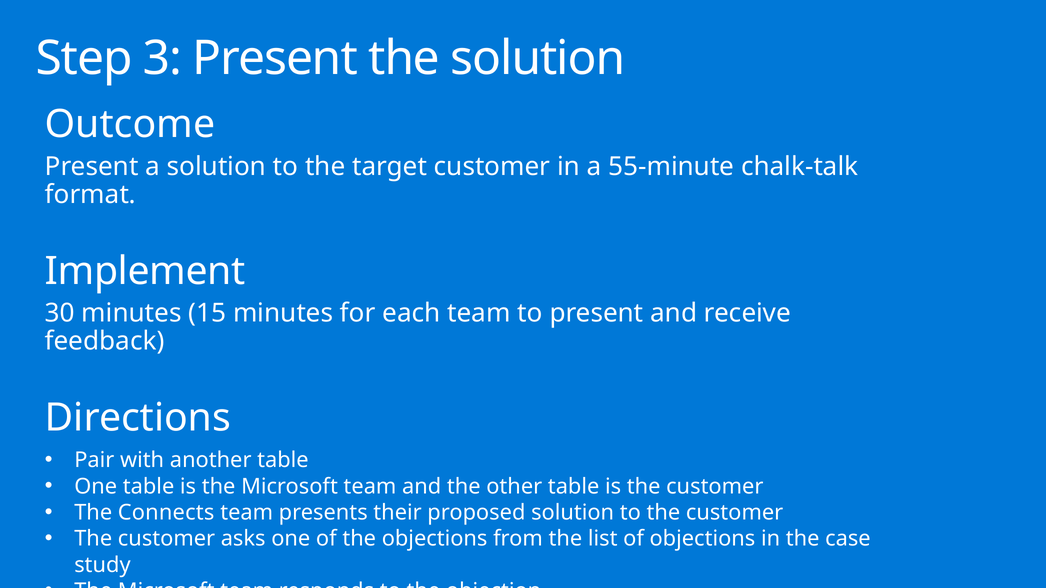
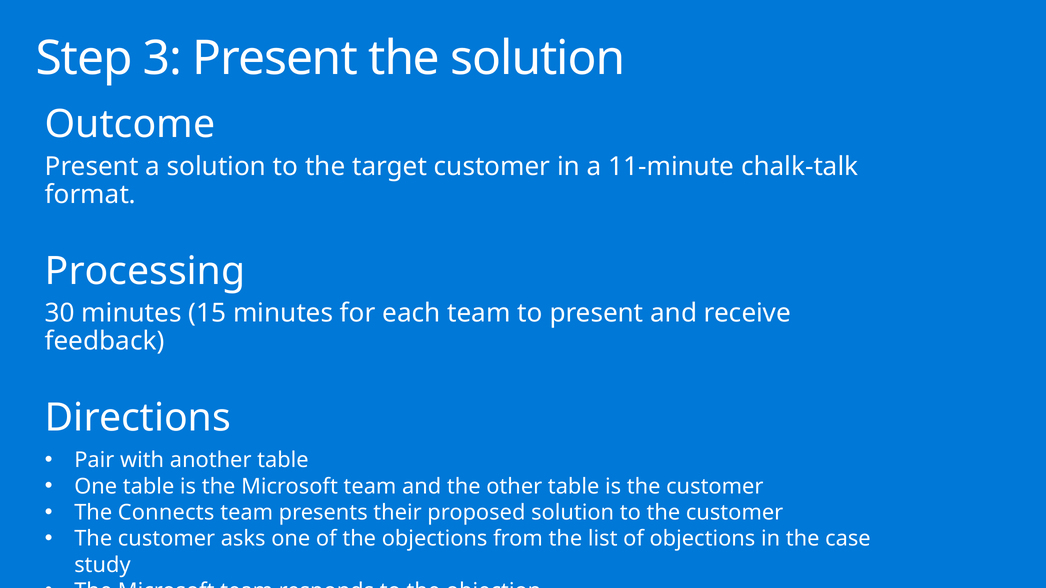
55-minute: 55-minute -> 11-minute (671, 167)
Implement: Implement -> Processing (145, 271)
